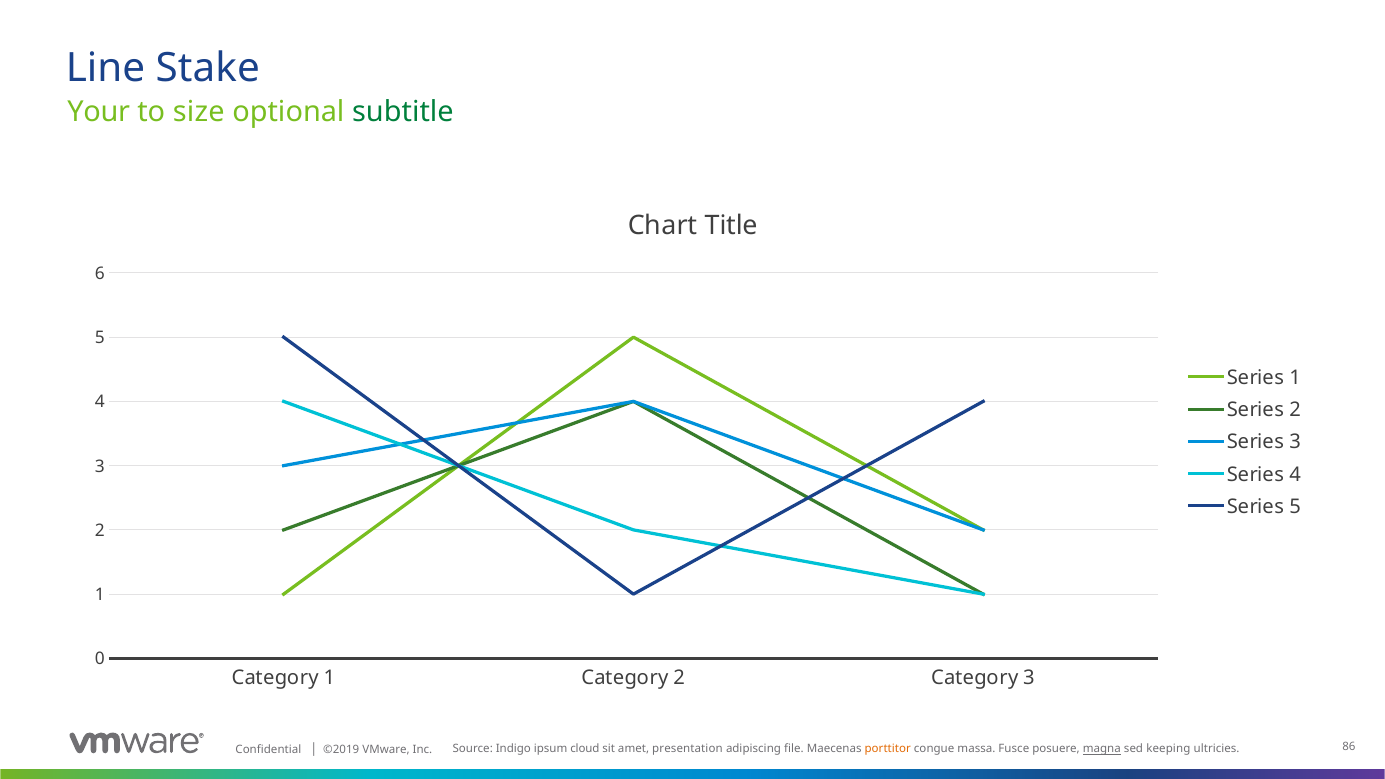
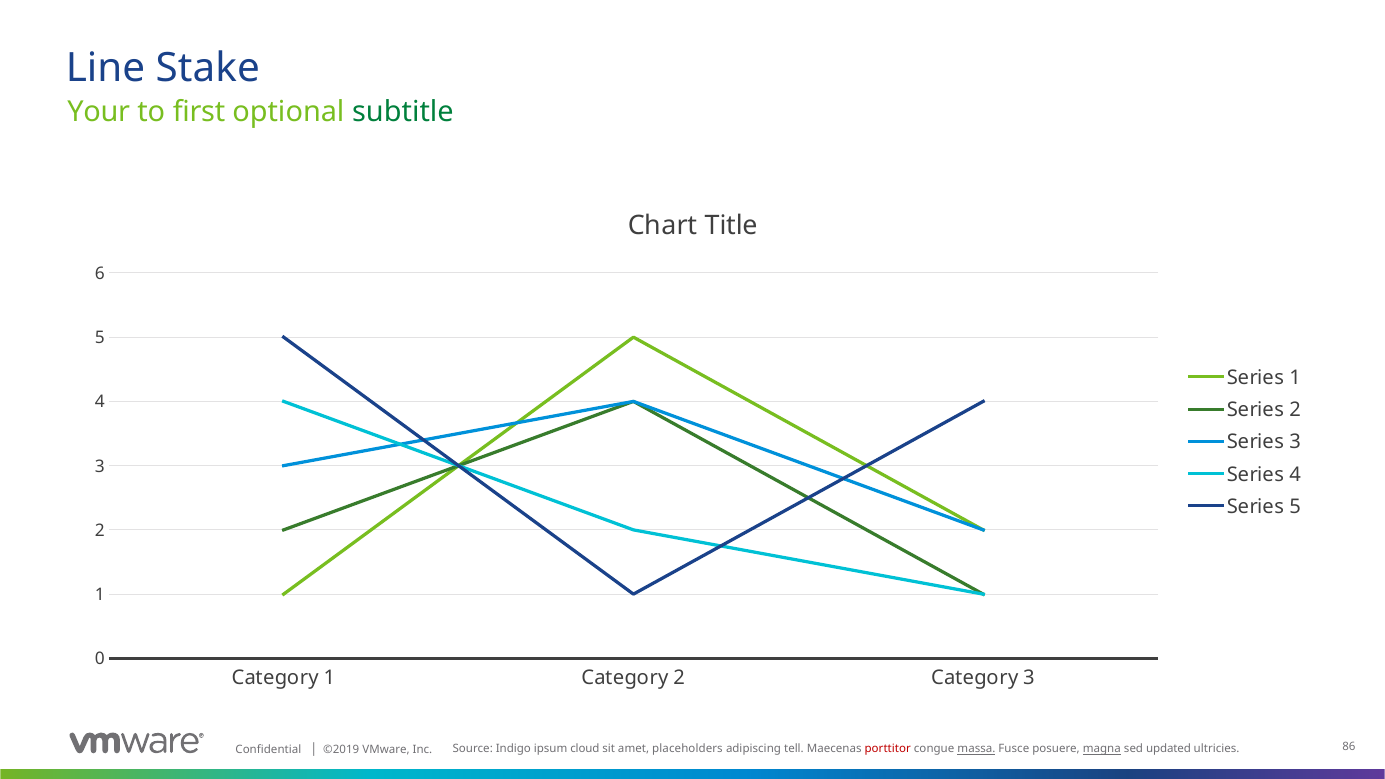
size: size -> first (199, 112)
presentation: presentation -> placeholders (687, 749)
file: file -> tell (794, 749)
porttitor colour: orange -> red (888, 749)
massa underline: none -> present (976, 749)
keeping: keeping -> updated (1168, 749)
